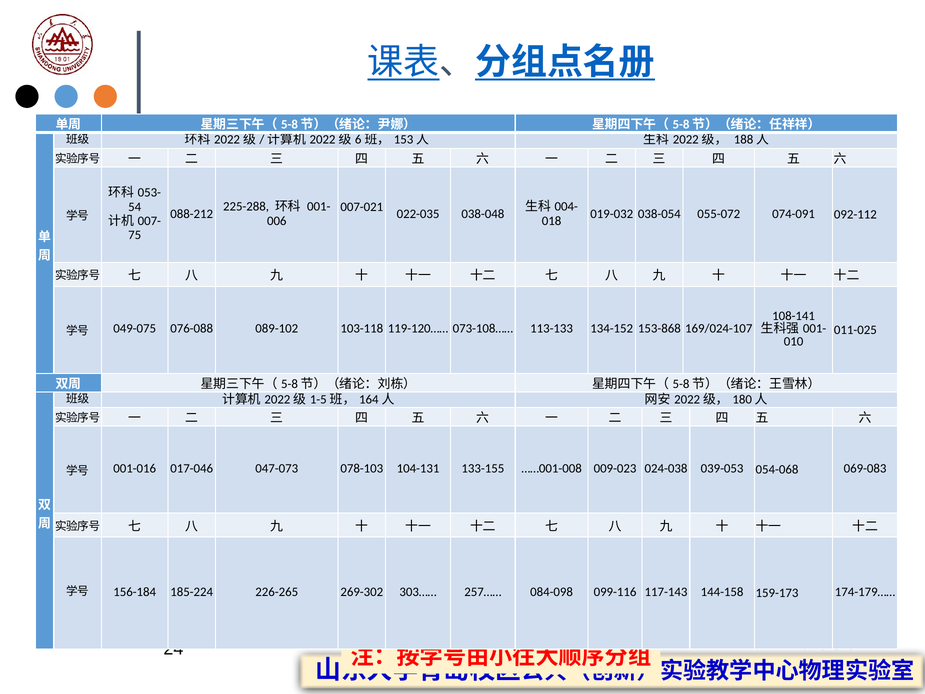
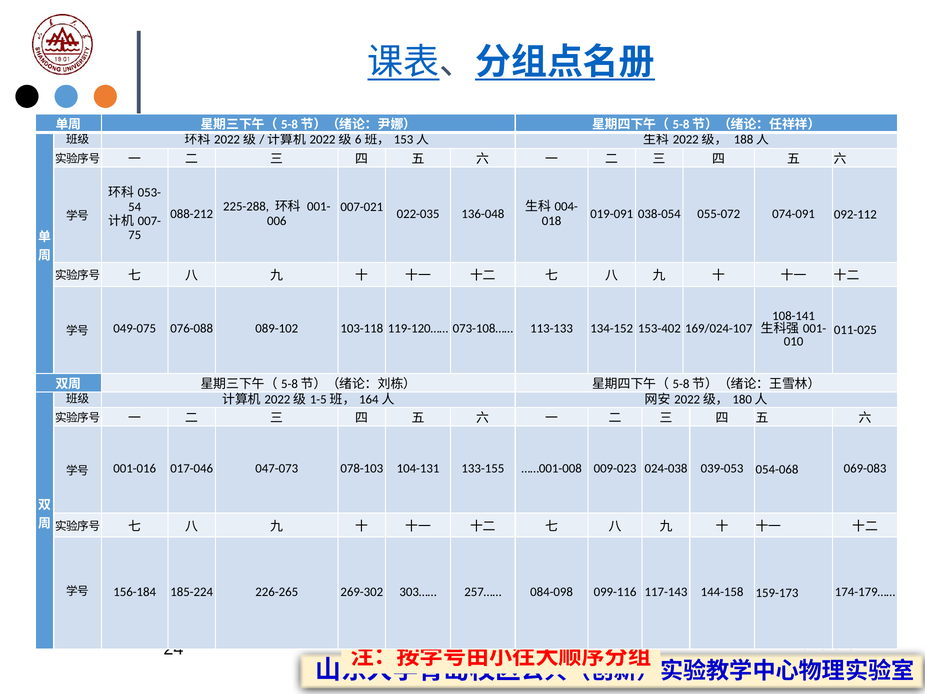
038-048: 038-048 -> 136-048 (483, 214)
019-032: 019-032 -> 019-091 (612, 214)
153-868: 153-868 -> 153-402 (659, 329)
